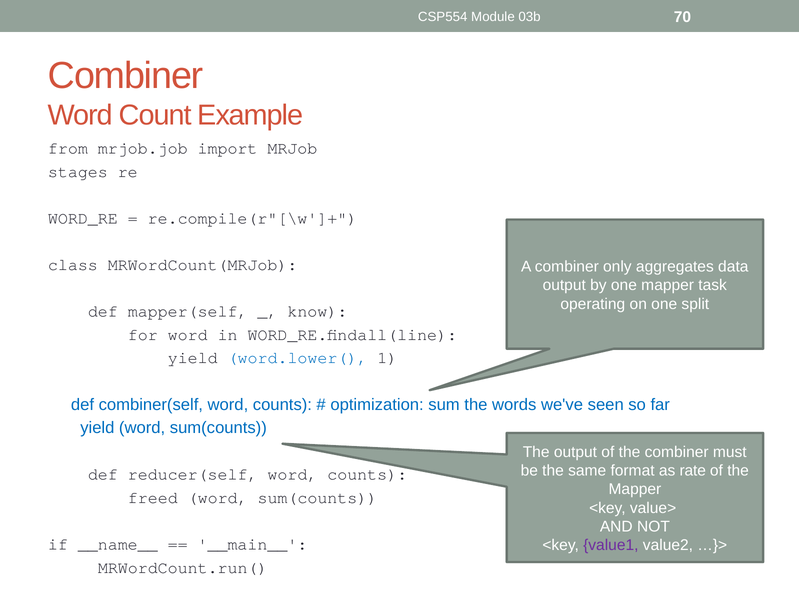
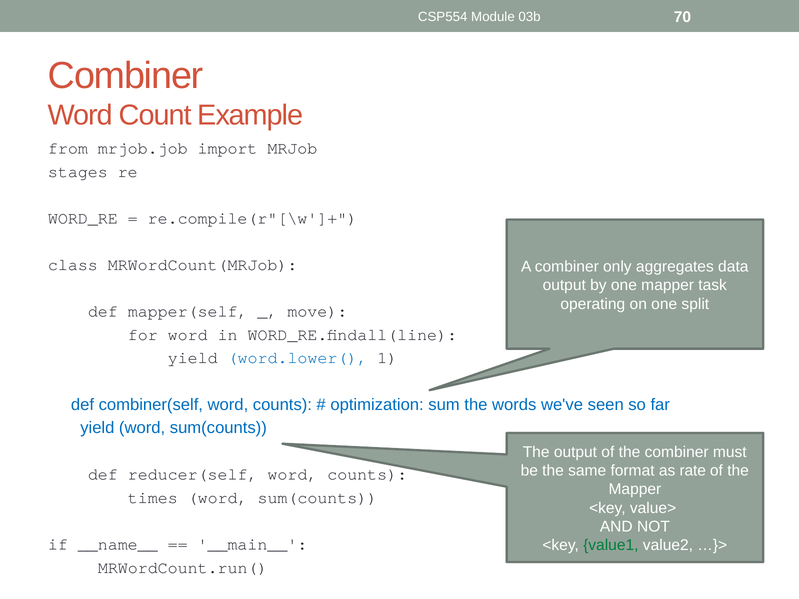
know: know -> move (317, 311)
freed: freed -> times (153, 498)
value1 colour: purple -> green (611, 545)
